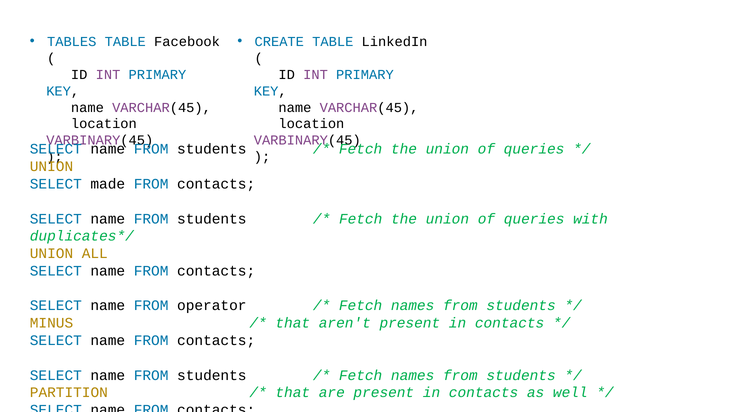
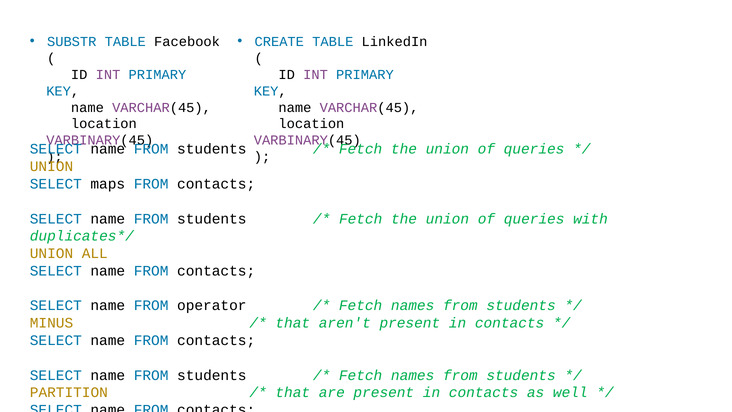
TABLES: TABLES -> SUBSTR (72, 42)
made: made -> maps (108, 184)
